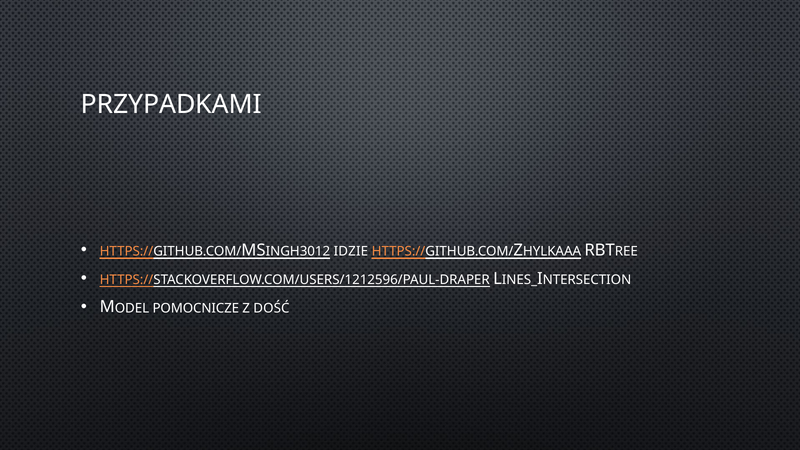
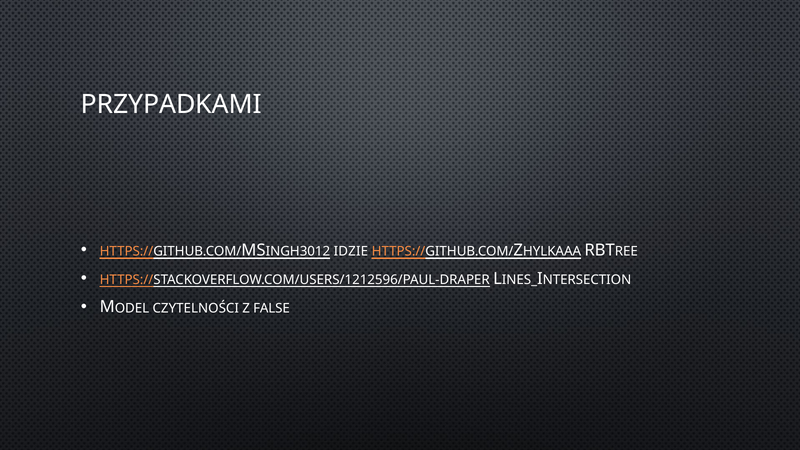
POMOCNICZE: POMOCNICZE -> CZYTELNOŚCI (196, 308)
DOŚĆ: DOŚĆ -> FALSE (271, 308)
